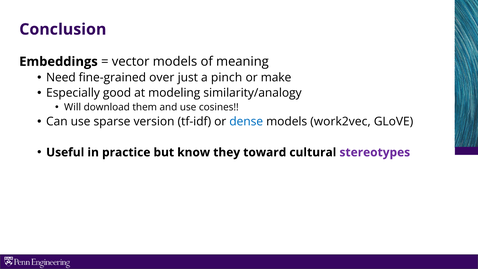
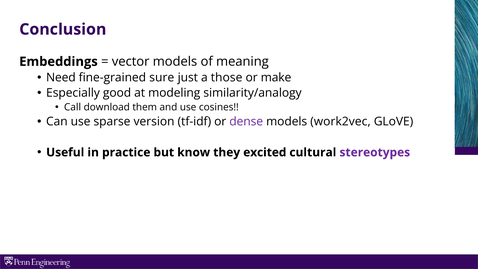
over: over -> sure (162, 78)
pinch: pinch -> those (227, 78)
Will: Will -> Call (73, 107)
dense colour: blue -> purple (246, 122)
toward: toward -> excited (265, 152)
